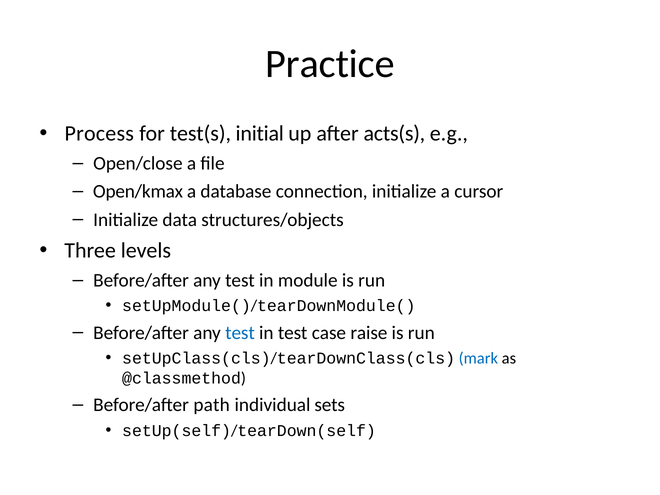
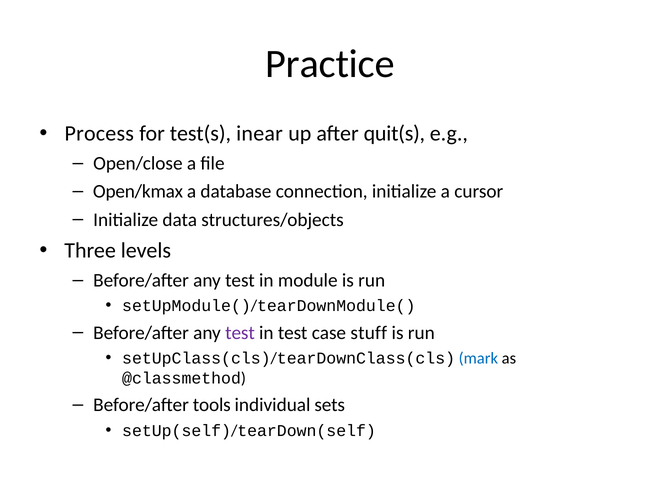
initial: initial -> inear (260, 134)
acts(s: acts(s -> quit(s (394, 134)
test colour: blue -> purple (240, 333)
raise: raise -> stuff (369, 333)
path: path -> tools (212, 405)
